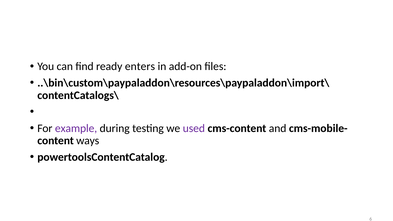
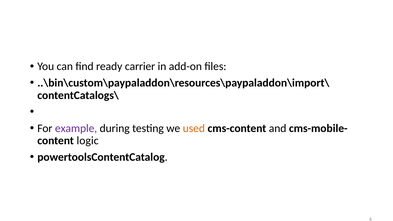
enters: enters -> carrier (140, 66)
used colour: purple -> orange (194, 128)
ways: ways -> logic (88, 141)
